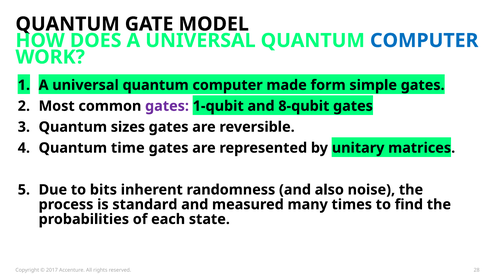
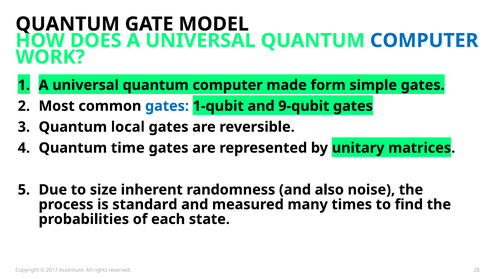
gates colour: purple -> blue (167, 106)
8-qubit: 8-qubit -> 9-qubit (304, 106)
sizes: sizes -> local (128, 127)
bits: bits -> size (103, 189)
